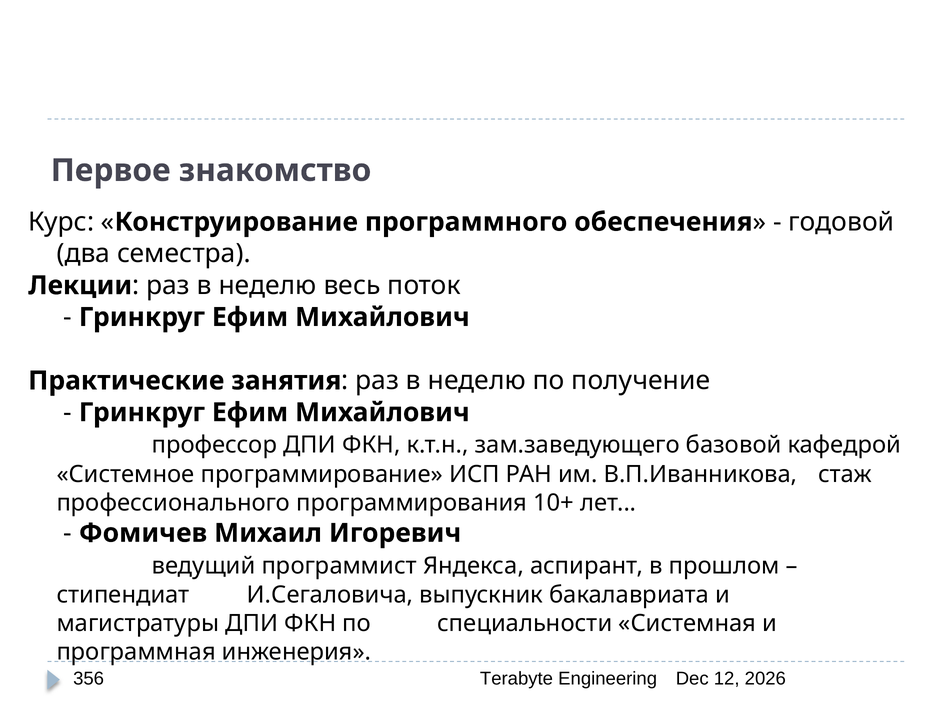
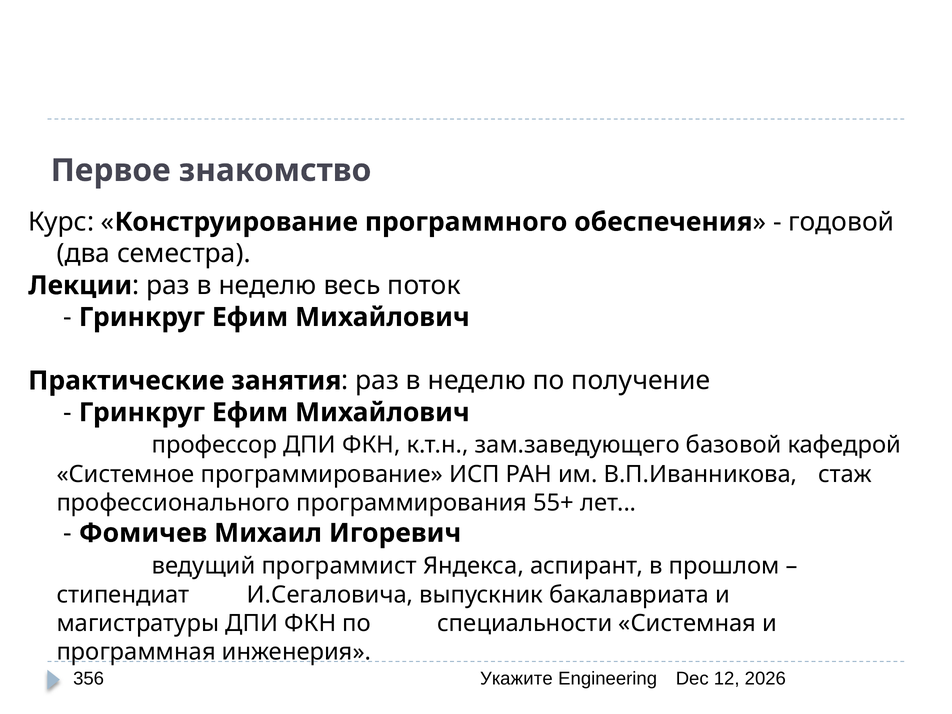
10+: 10+ -> 55+ (554, 503)
Terabyte: Terabyte -> Укажите (516, 679)
